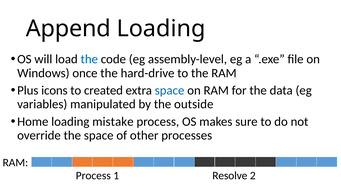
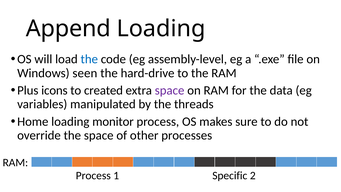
once: once -> seen (85, 73)
space colour: blue -> purple (170, 90)
outside: outside -> threads (194, 104)
mistake: mistake -> monitor (113, 122)
Resolve: Resolve -> Specific (230, 175)
